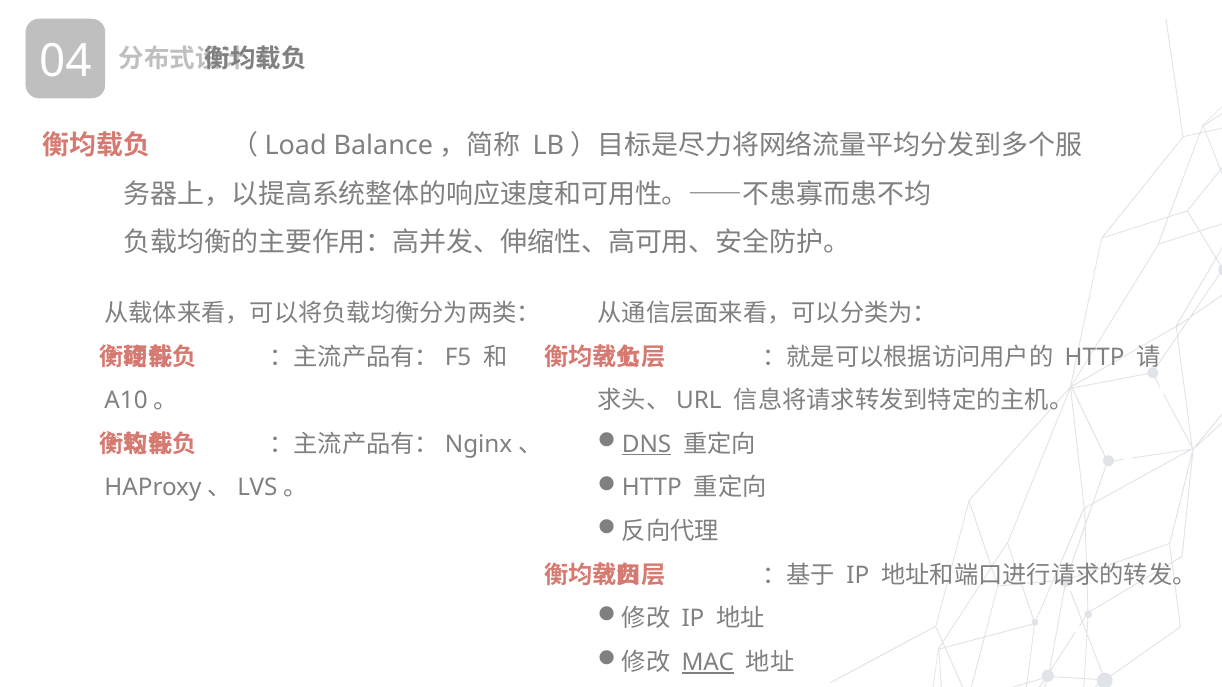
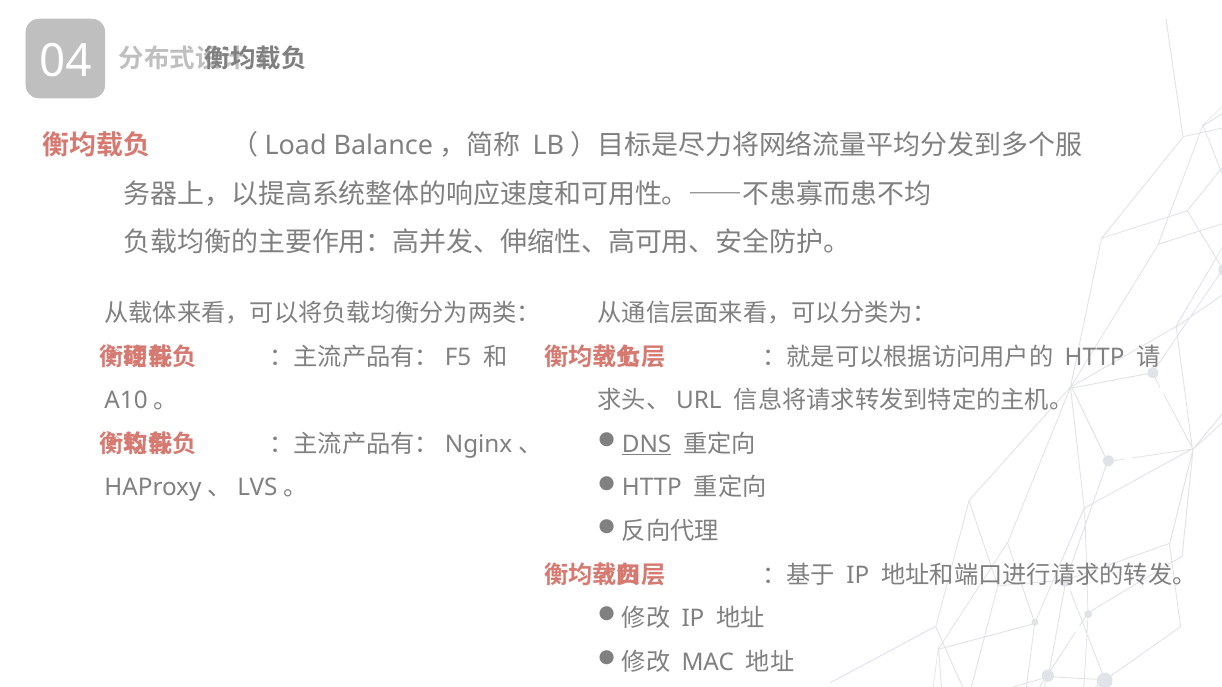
MAC underline: present -> none (708, 663)
